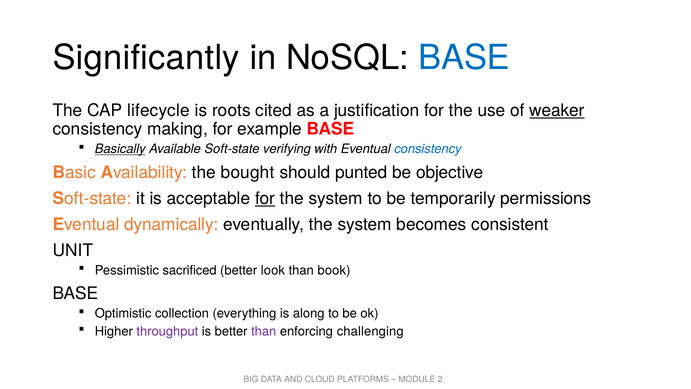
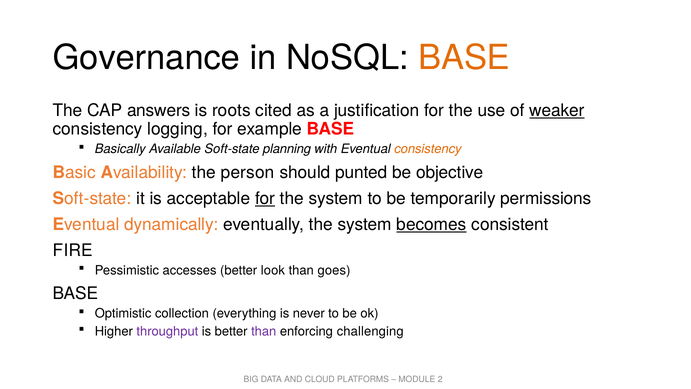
Significantly: Significantly -> Governance (146, 58)
BASE colour: blue -> orange (464, 58)
lifecycle: lifecycle -> answers (159, 110)
making: making -> logging (178, 129)
Basically underline: present -> none (120, 149)
verifying: verifying -> planning (287, 149)
consistency colour: blue -> orange (428, 149)
bought: bought -> person (248, 173)
becomes underline: none -> present (432, 224)
UNIT: UNIT -> FIRE (73, 250)
sacrificed: sacrificed -> accesses (190, 270)
book: book -> goes (334, 270)
along: along -> never (309, 313)
